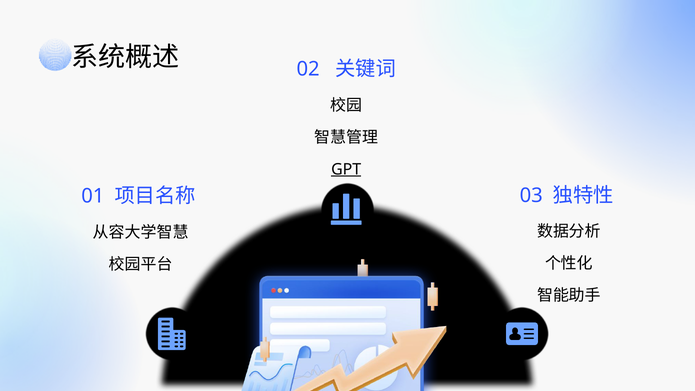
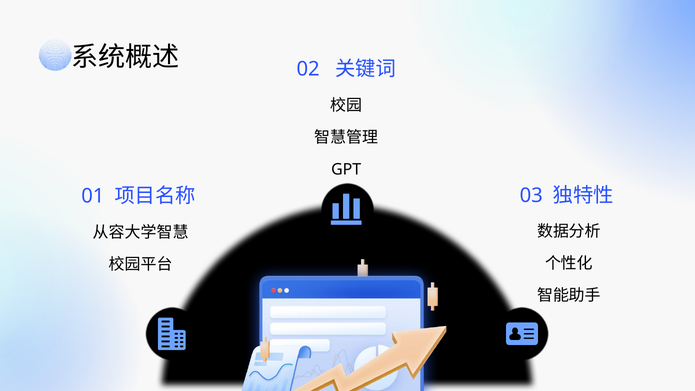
GPT underline: present -> none (346, 169)
